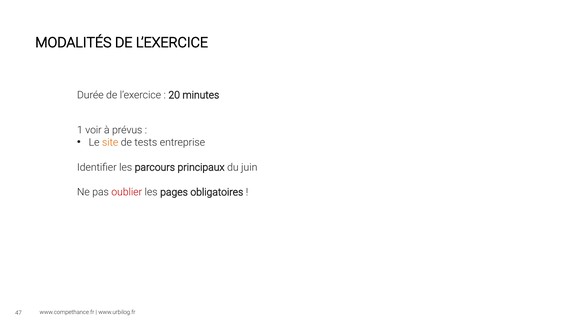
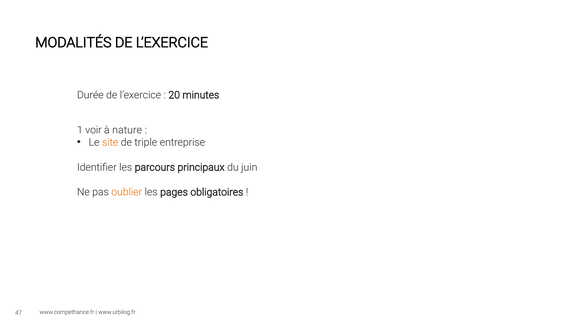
prévus: prévus -> nature (127, 130)
tests: tests -> triple (146, 143)
oublier colour: red -> orange (127, 192)
